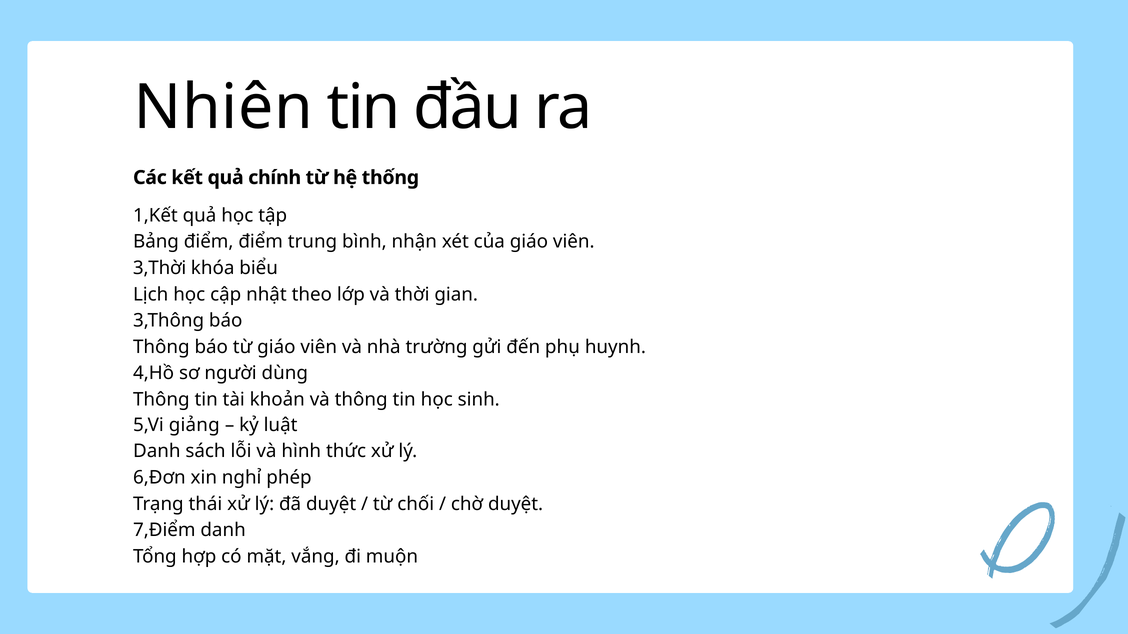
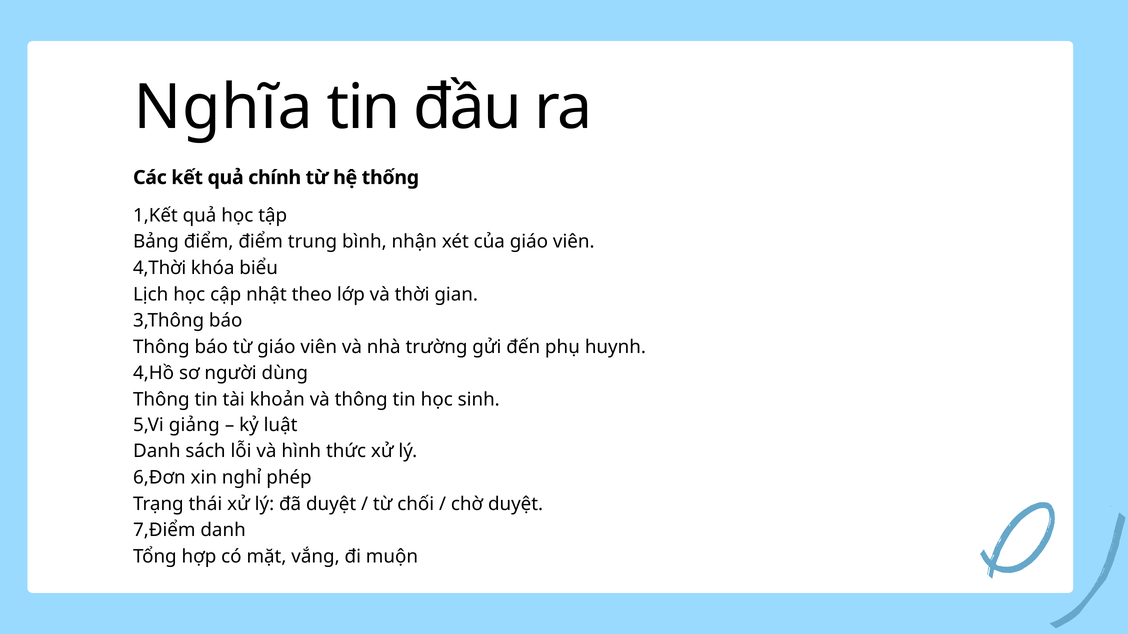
Nhiên: Nhiên -> Nghĩa (223, 108)
3,Thời: 3,Thời -> 4,Thời (160, 268)
